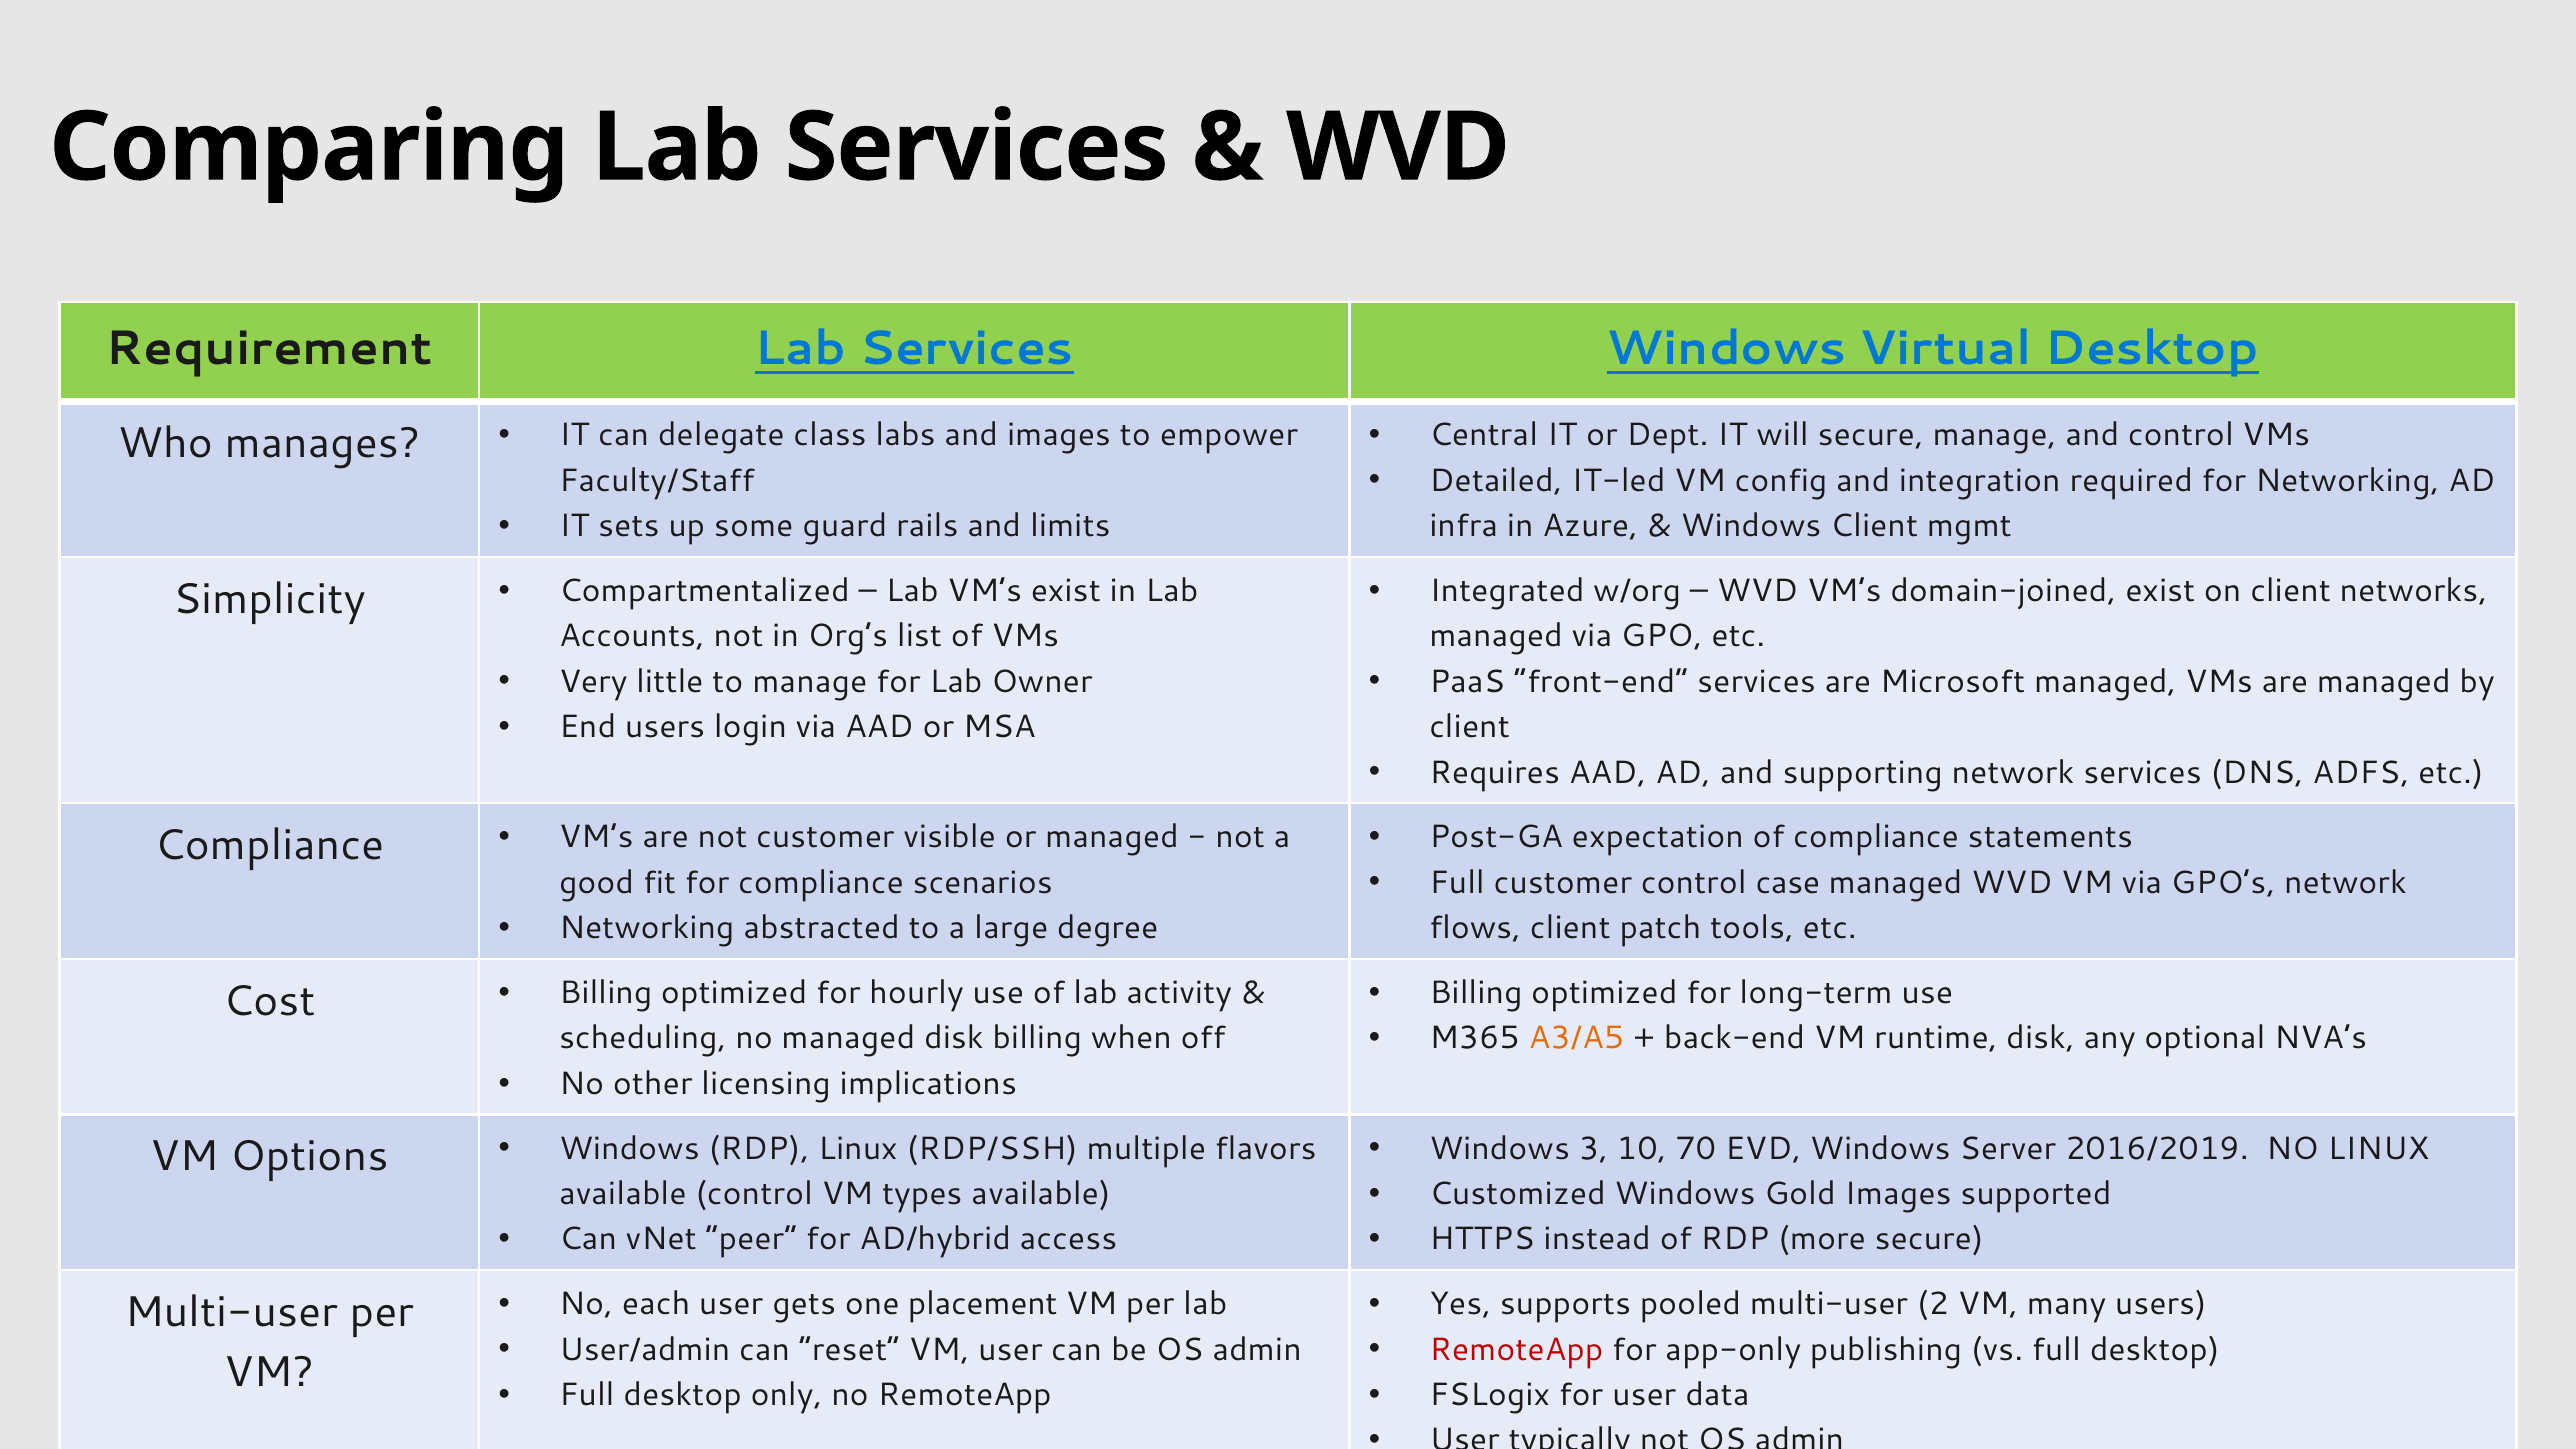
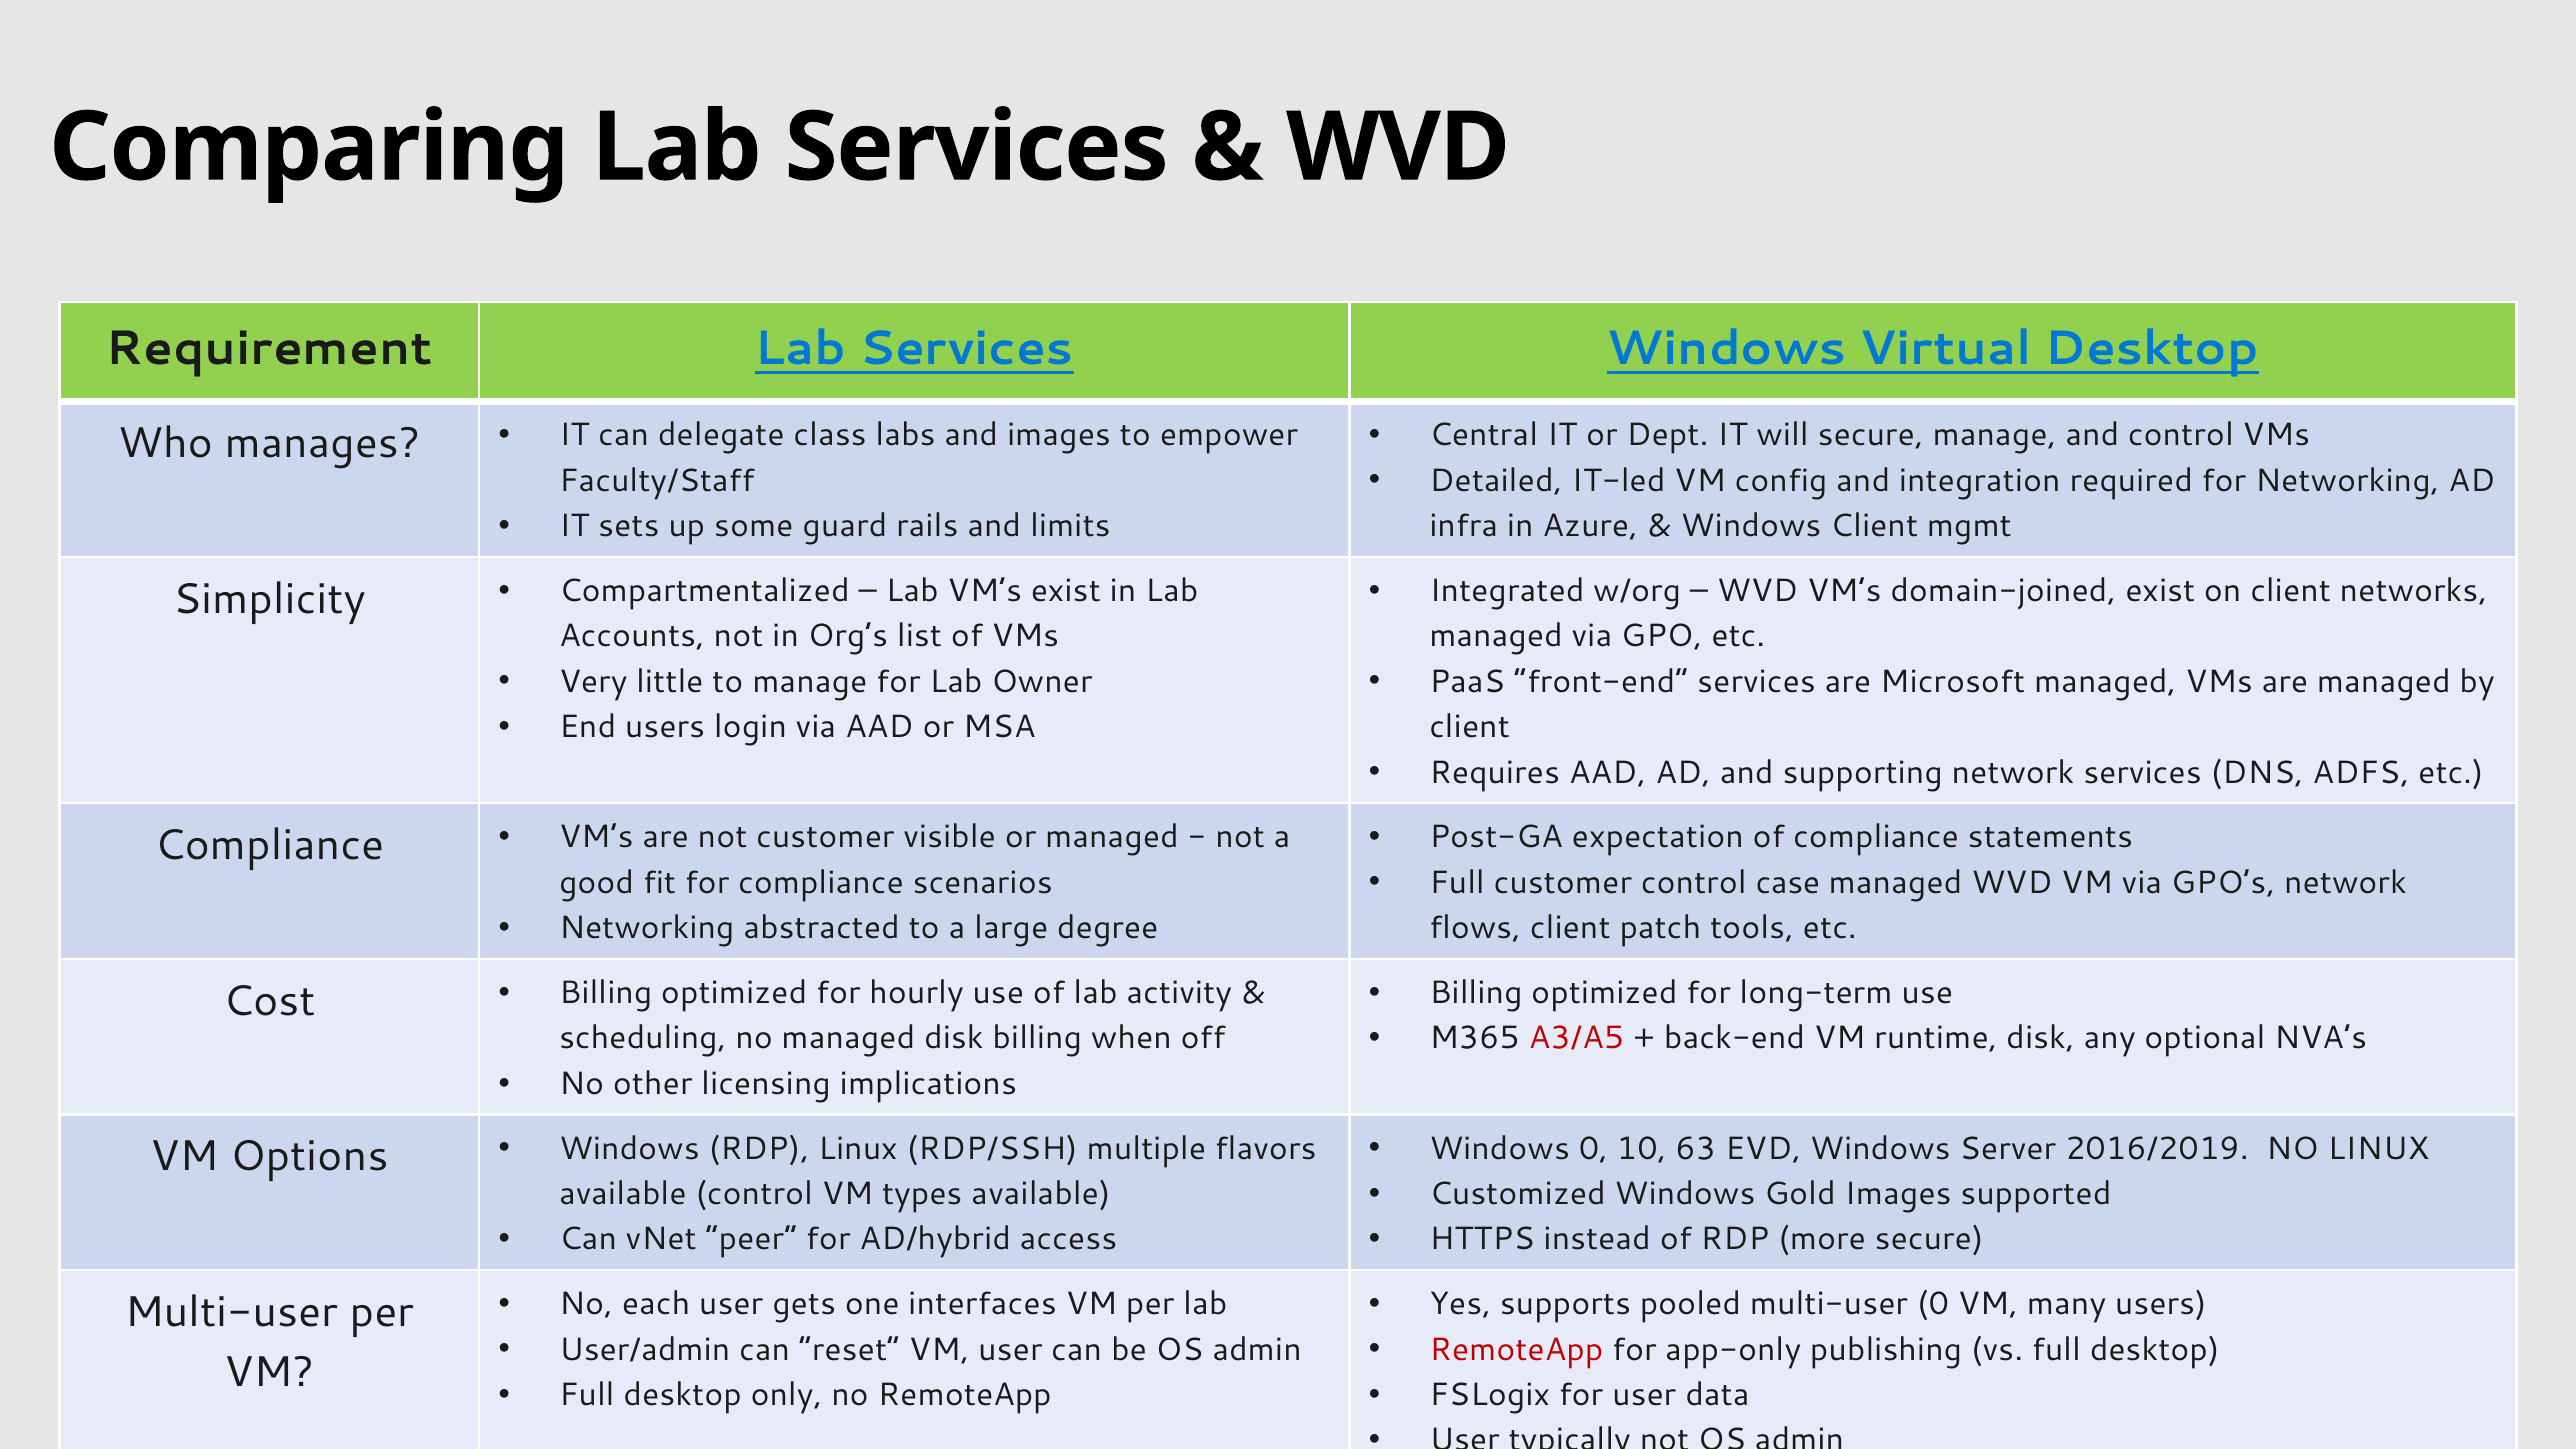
A3/A5 colour: orange -> red (1576, 1038)
Windows 3: 3 -> 0 (1593, 1148)
70: 70 -> 63 (1696, 1148)
placement: placement -> interfaces (983, 1304)
multi-user 2: 2 -> 0 (1933, 1304)
